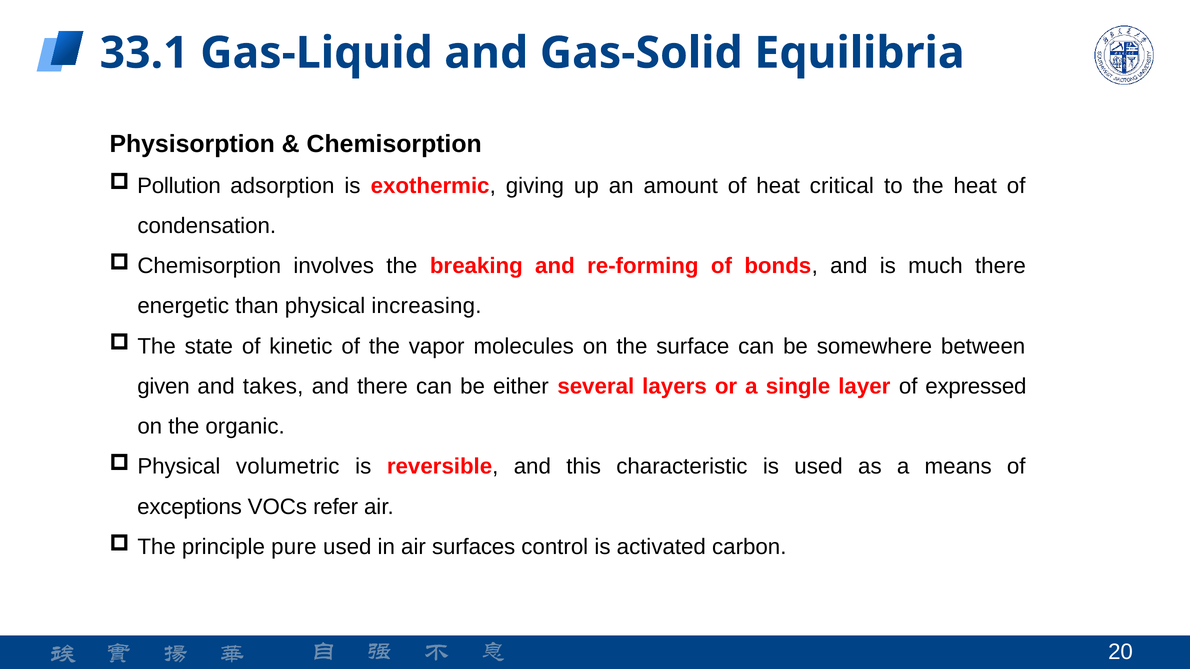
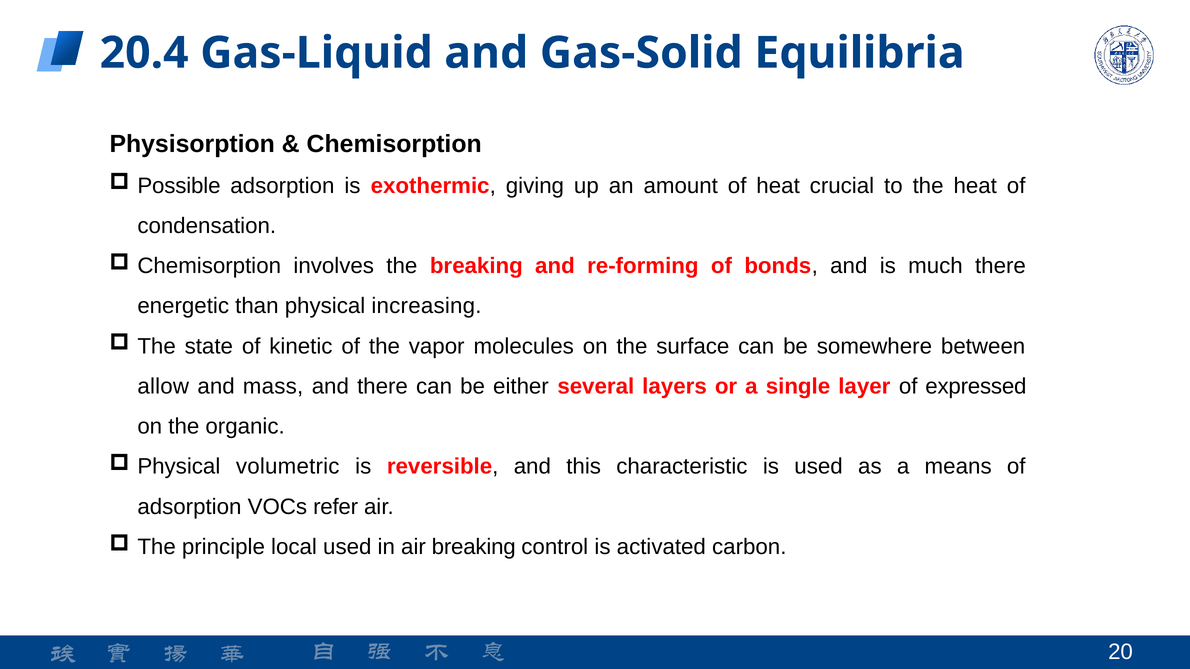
33.1: 33.1 -> 20.4 (144, 53)
Pollution: Pollution -> Possible (179, 186)
critical: critical -> crucial (842, 186)
given: given -> allow (163, 387)
takes: takes -> mass (273, 387)
exceptions: exceptions -> adsorption (189, 507)
pure: pure -> local (294, 547)
air surfaces: surfaces -> breaking (474, 547)
